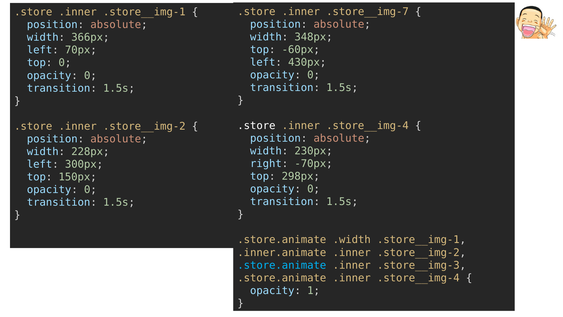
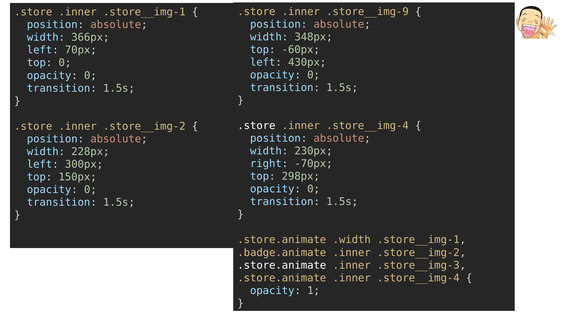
.store__img-7: .store__img-7 -> .store__img-9 (367, 12)
.inner.animate: .inner.animate -> .badge.animate (282, 252)
.store.animate colour: light blue -> white (282, 265)
